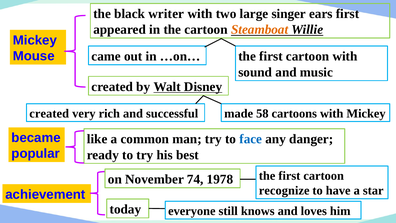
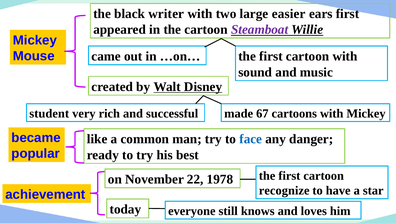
singer: singer -> easier (289, 14)
Steamboat colour: orange -> purple (260, 30)
58: 58 -> 67 (262, 113)
created: created -> student (49, 113)
74: 74 -> 22 (195, 179)
